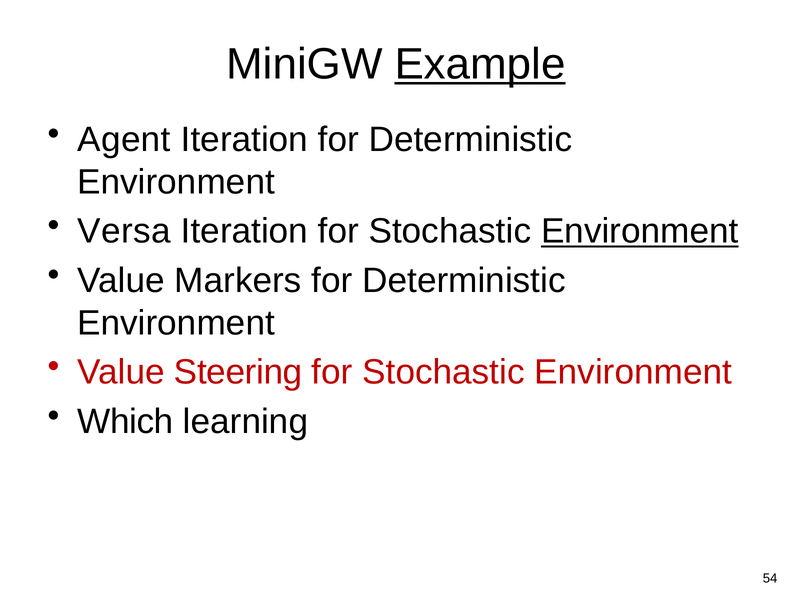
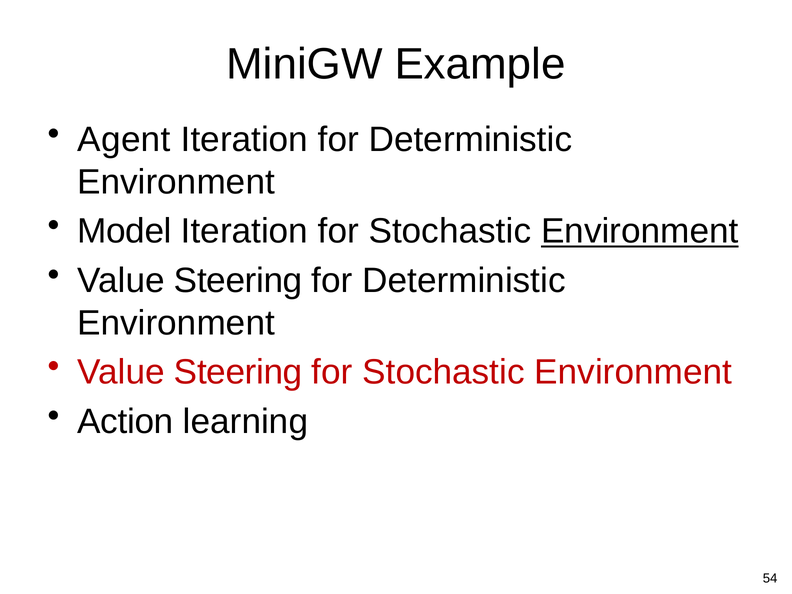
Example underline: present -> none (480, 64)
Versa: Versa -> Model (124, 231)
Markers: Markers -> Steering (238, 281)
Which: Which -> Action (125, 422)
